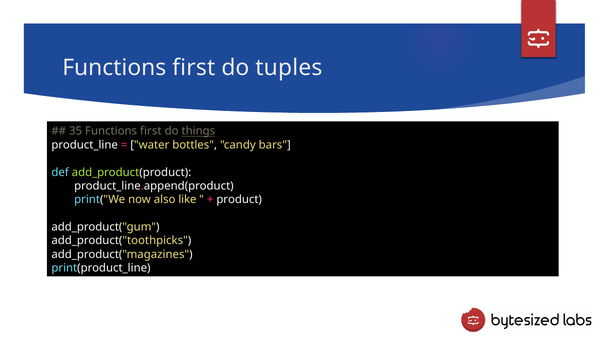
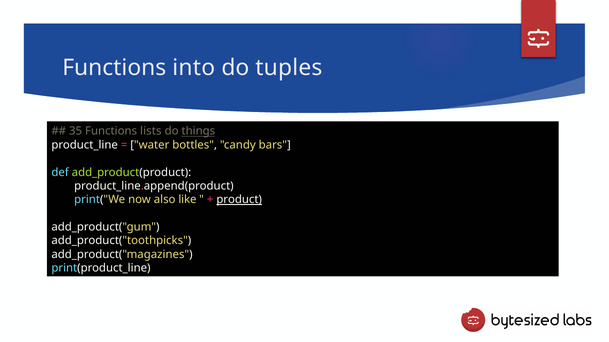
first: first -> into (194, 68)
35 Functions first: first -> lists (151, 131)
product underline: none -> present (239, 200)
